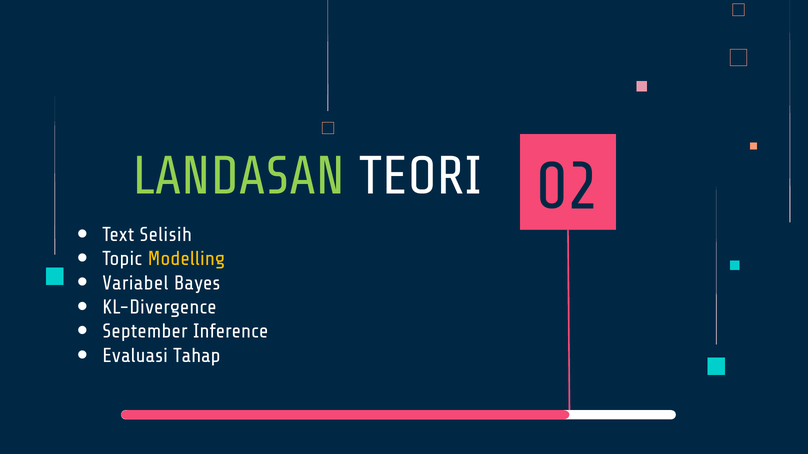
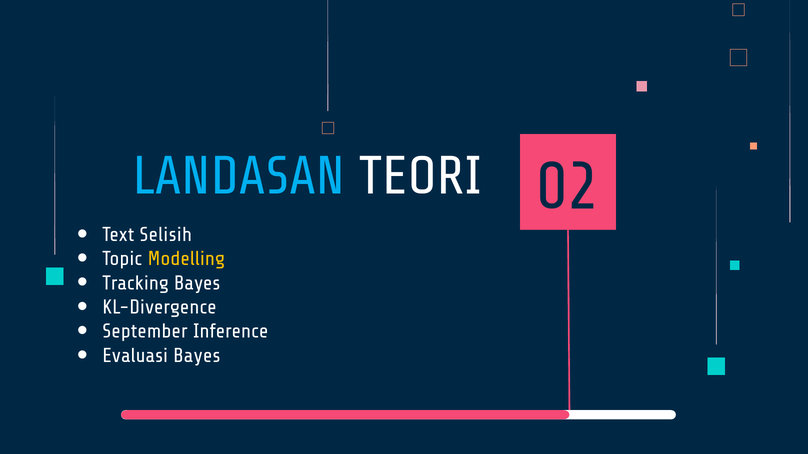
LANDASAN colour: light green -> light blue (239, 176)
Variabel: Variabel -> Tracking (136, 283)
Evaluasi Tahap: Tahap -> Bayes (197, 356)
